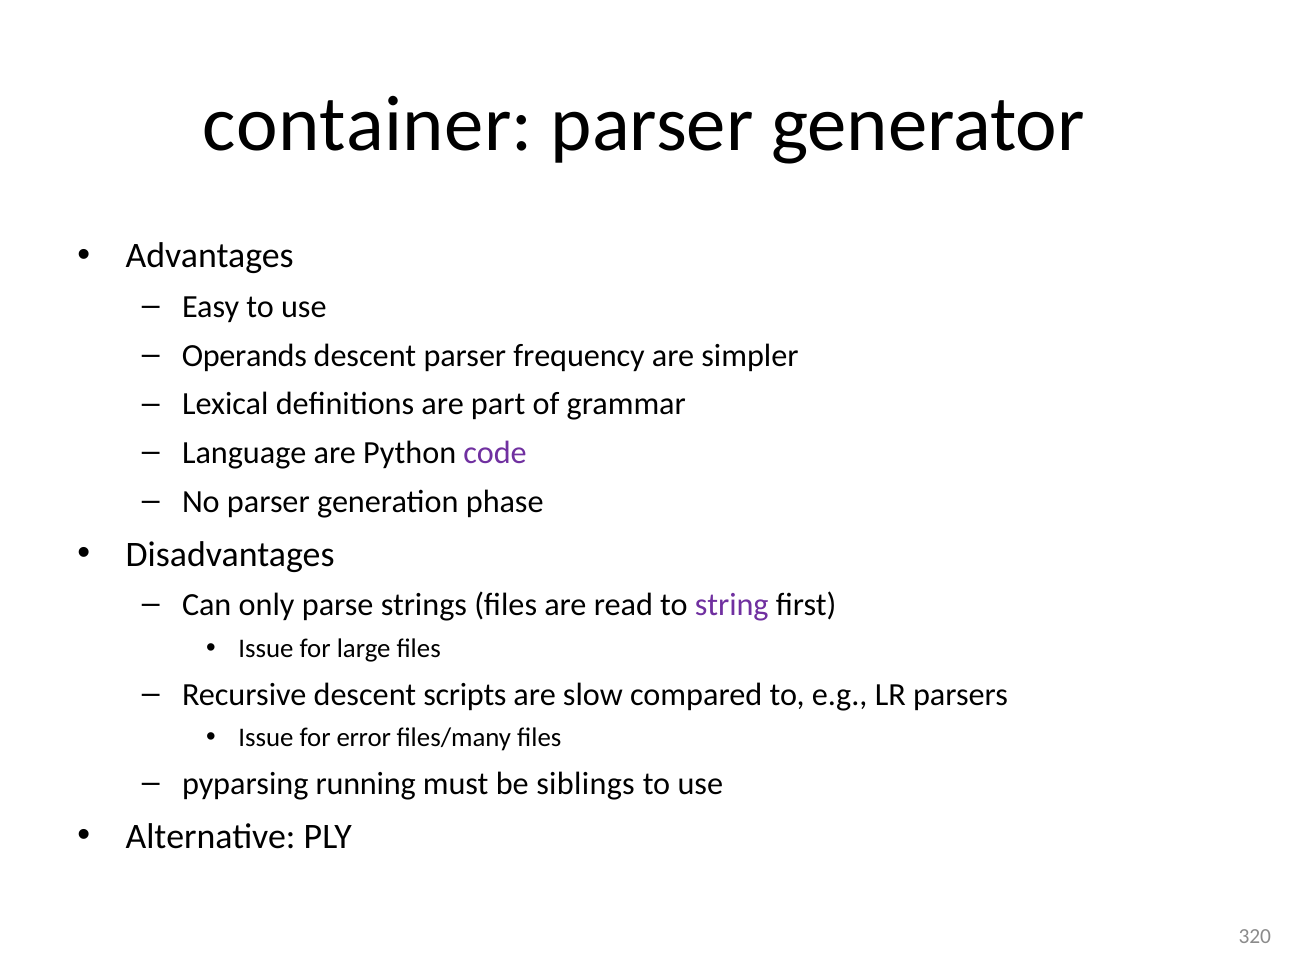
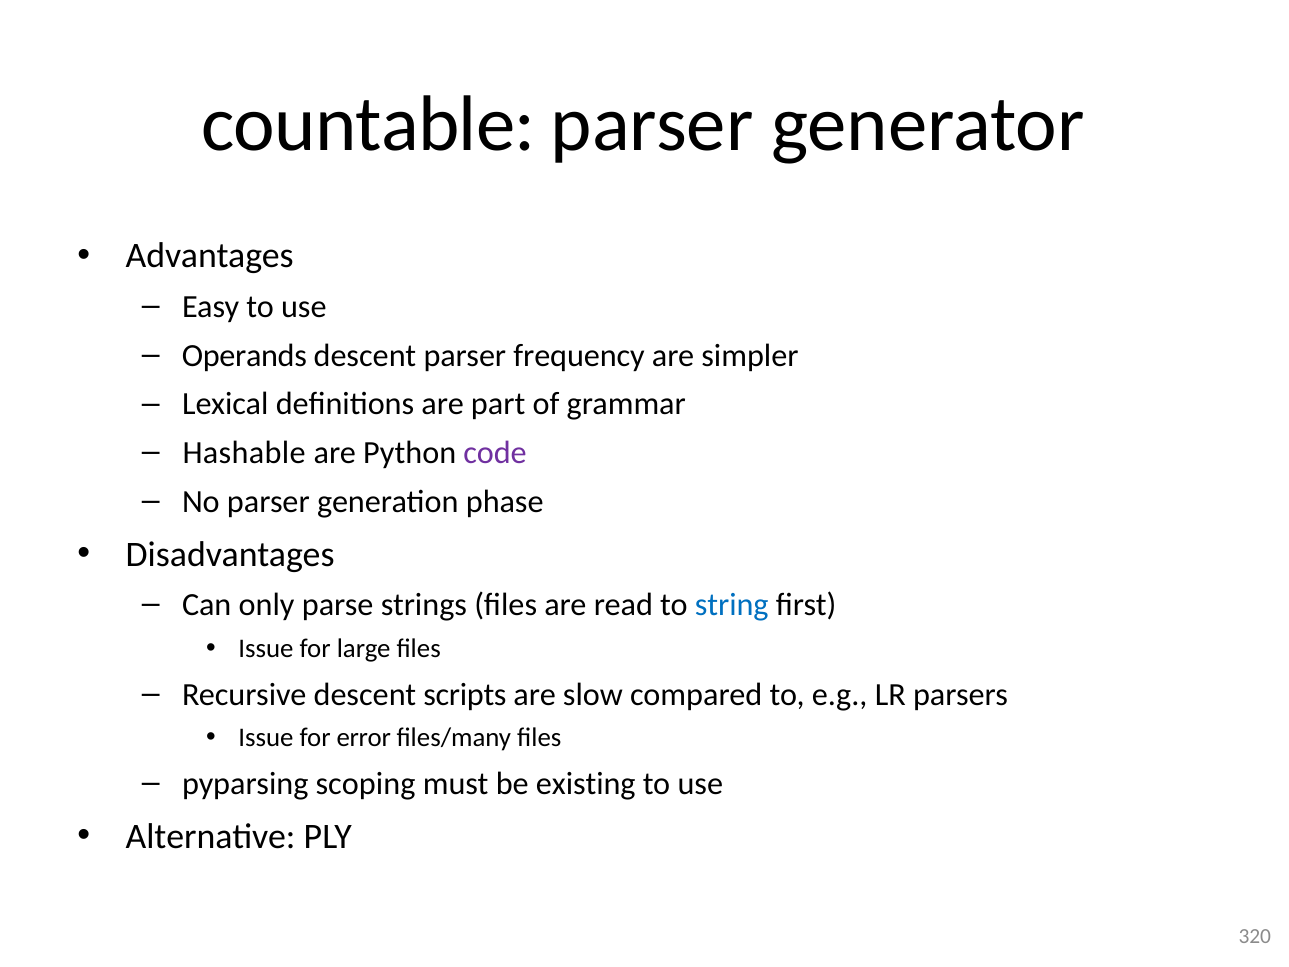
container: container -> countable (368, 125)
Language: Language -> Hashable (244, 453)
string colour: purple -> blue (732, 605)
running: running -> scoping (365, 784)
siblings: siblings -> existing (586, 784)
